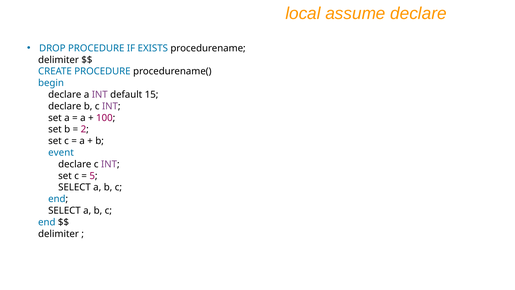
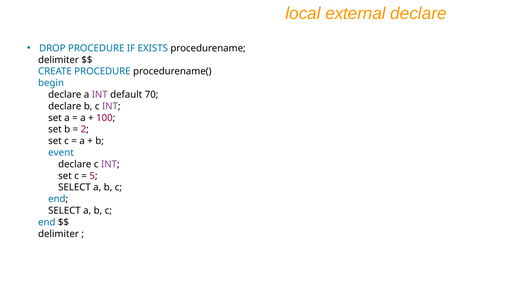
assume: assume -> external (356, 13)
15: 15 -> 70 (152, 95)
